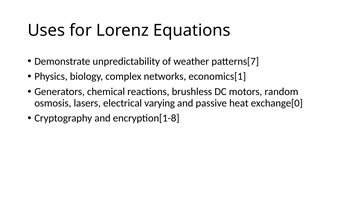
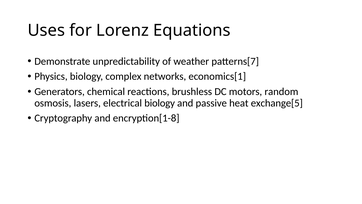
electrical varying: varying -> biology (160, 103)
exchange[0: exchange[0 -> exchange[5 (277, 103)
